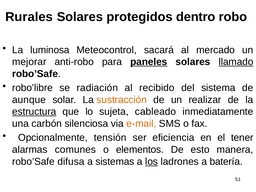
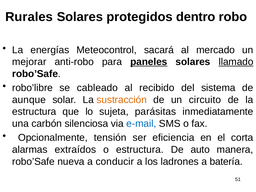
luminosa: luminosa -> energías (50, 50)
radiación: radiación -> cableado (97, 88)
realizar: realizar -> circuito (205, 100)
estructura underline: present -> none (34, 112)
cableado: cableado -> parásitas (156, 112)
e-mail colour: orange -> blue (141, 124)
tener: tener -> corta (242, 138)
comunes: comunes -> extraídos (75, 150)
o elementos: elementos -> estructura (140, 150)
esto: esto -> auto (200, 150)
difusa: difusa -> nueva (71, 162)
sistemas: sistemas -> conducir (115, 162)
los underline: present -> none (152, 162)
